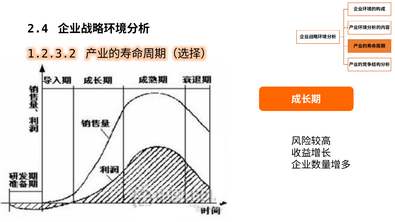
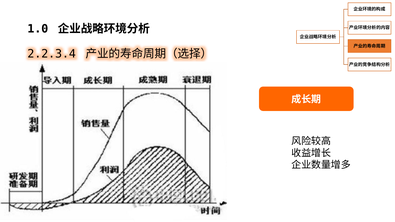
2.4: 2.4 -> 1.0 (38, 29)
1.2.3.2: 1.2.3.2 -> 2.2.3.4 (52, 54)
